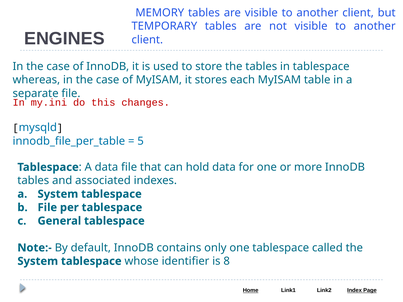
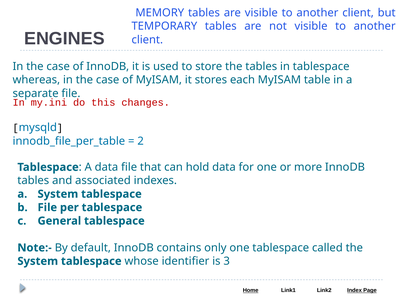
5: 5 -> 2 (141, 141)
8: 8 -> 3 (227, 261)
